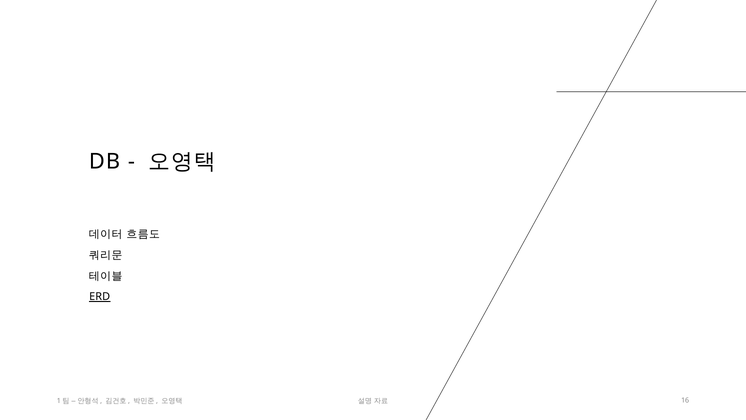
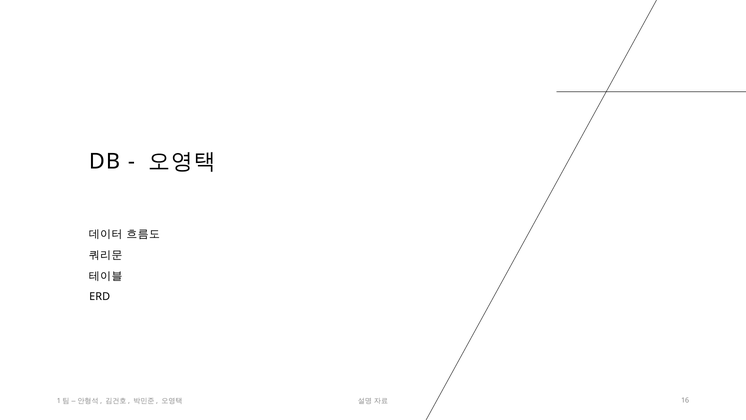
ERD underline: present -> none (100, 297)
